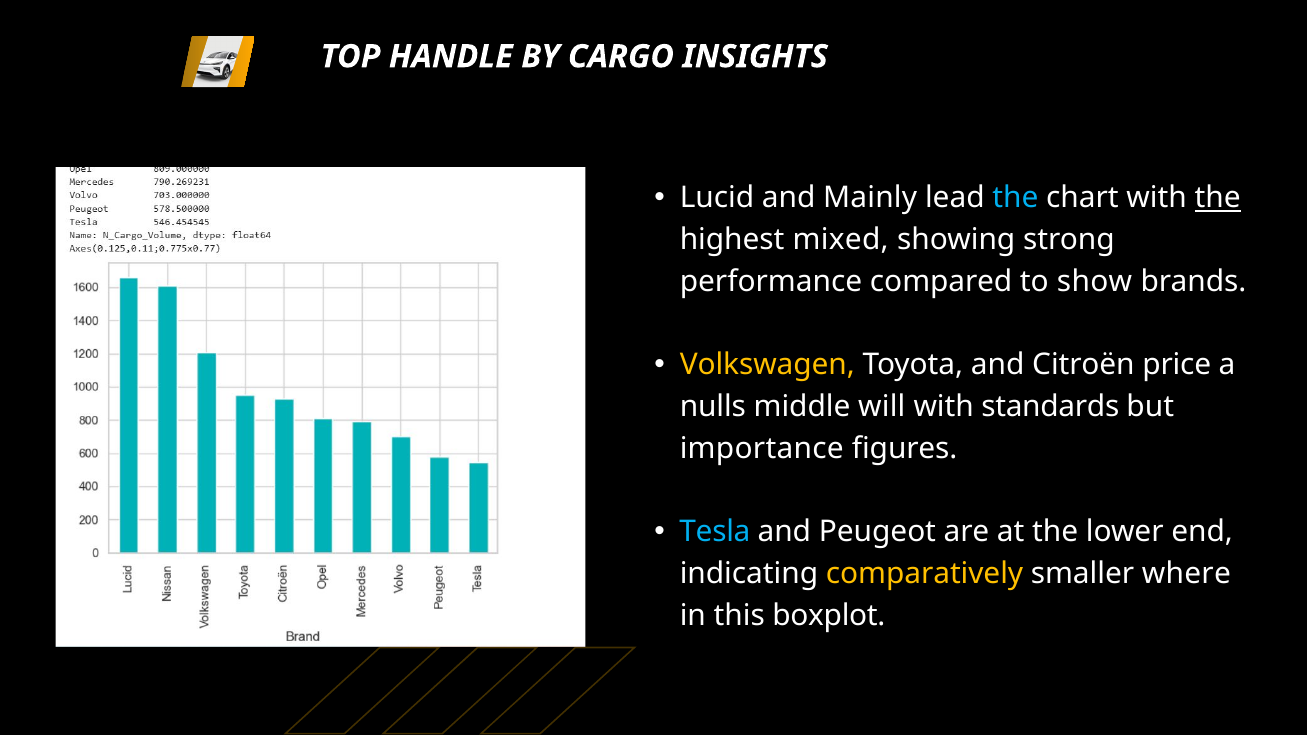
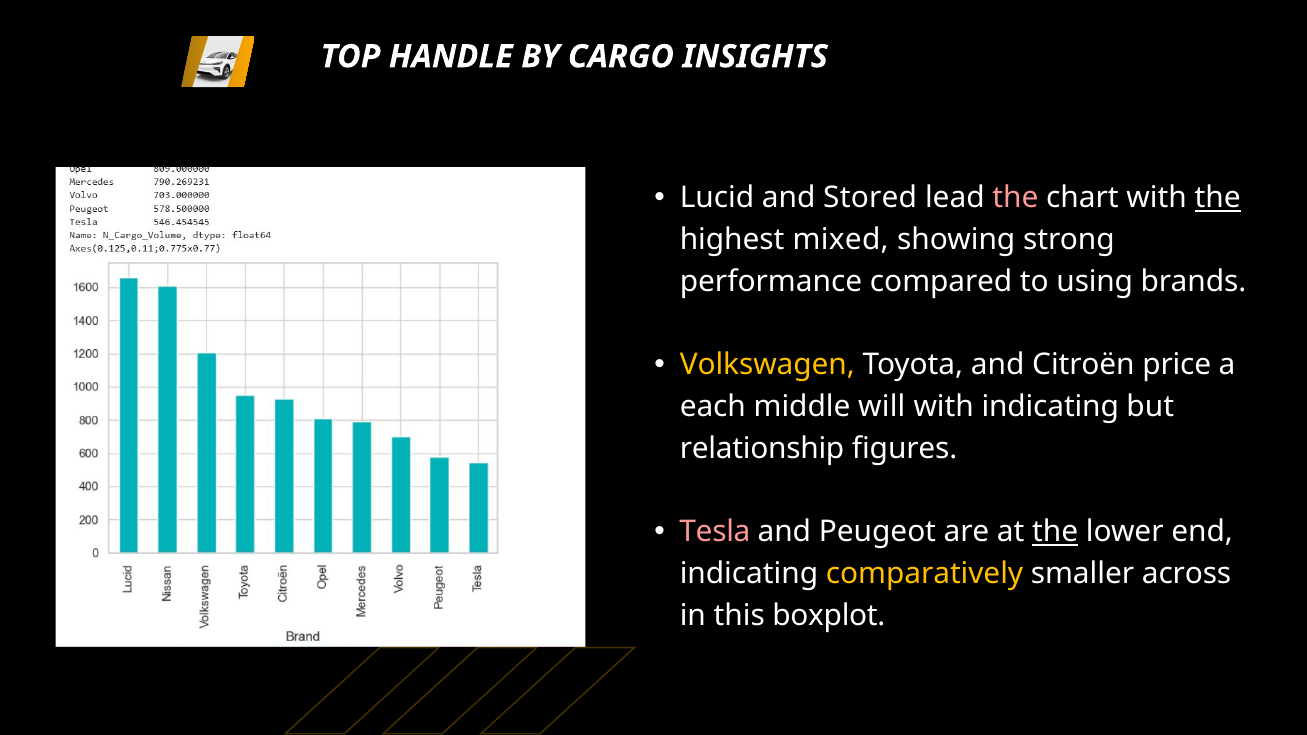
Mainly: Mainly -> Stored (870, 198)
the colour: light blue -> pink (1015, 198)
show: show -> using (1095, 281)
nulls: nulls -> each (713, 407)
with standards: standards -> indicating (1050, 407)
importance: importance -> relationship (762, 448)
Tesla colour: light blue -> pink (715, 532)
the underline: none -> present (1055, 532)
where: where -> across (1187, 574)
